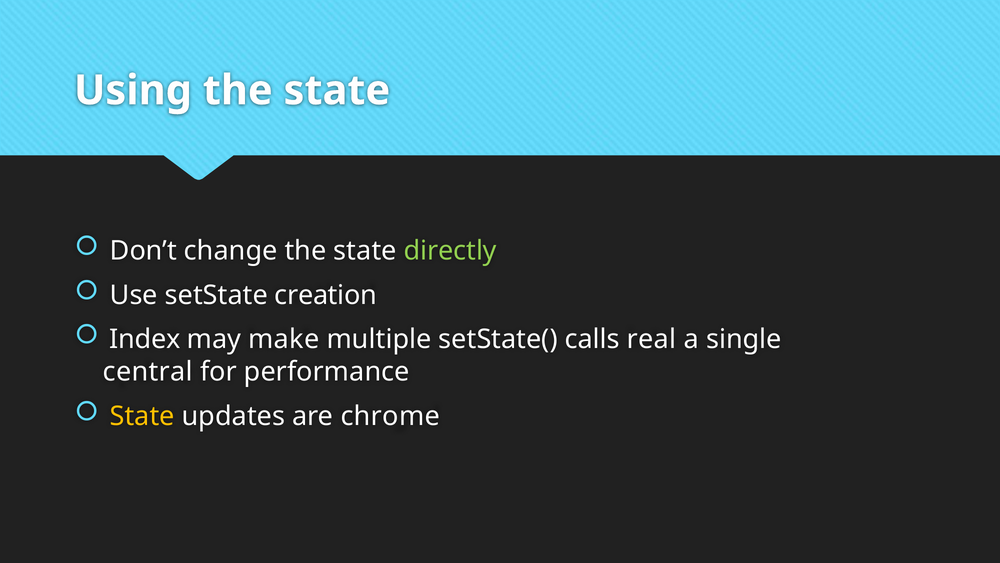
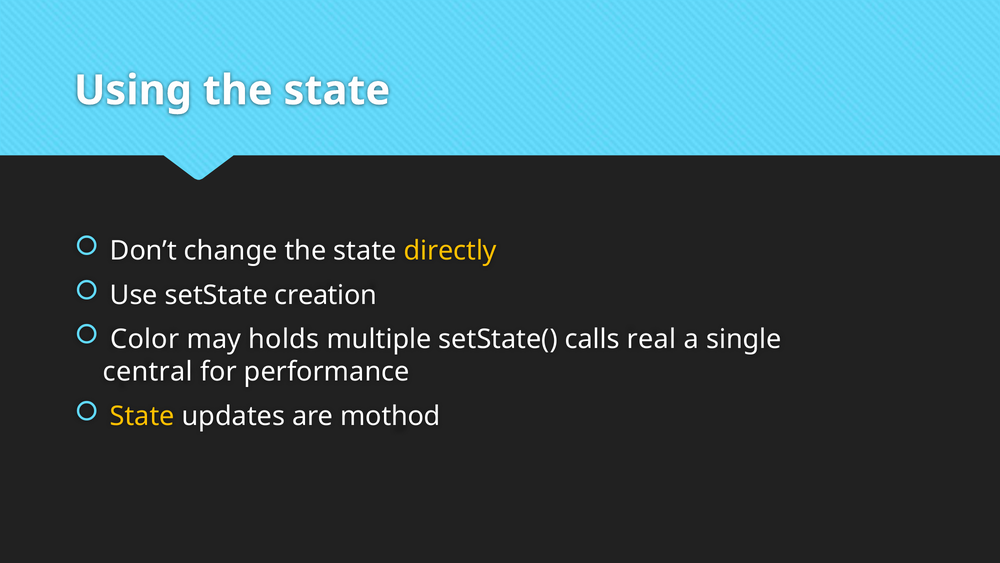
directly colour: light green -> yellow (450, 251)
Index: Index -> Color (145, 339)
make: make -> holds (284, 339)
chrome: chrome -> mothod (390, 416)
